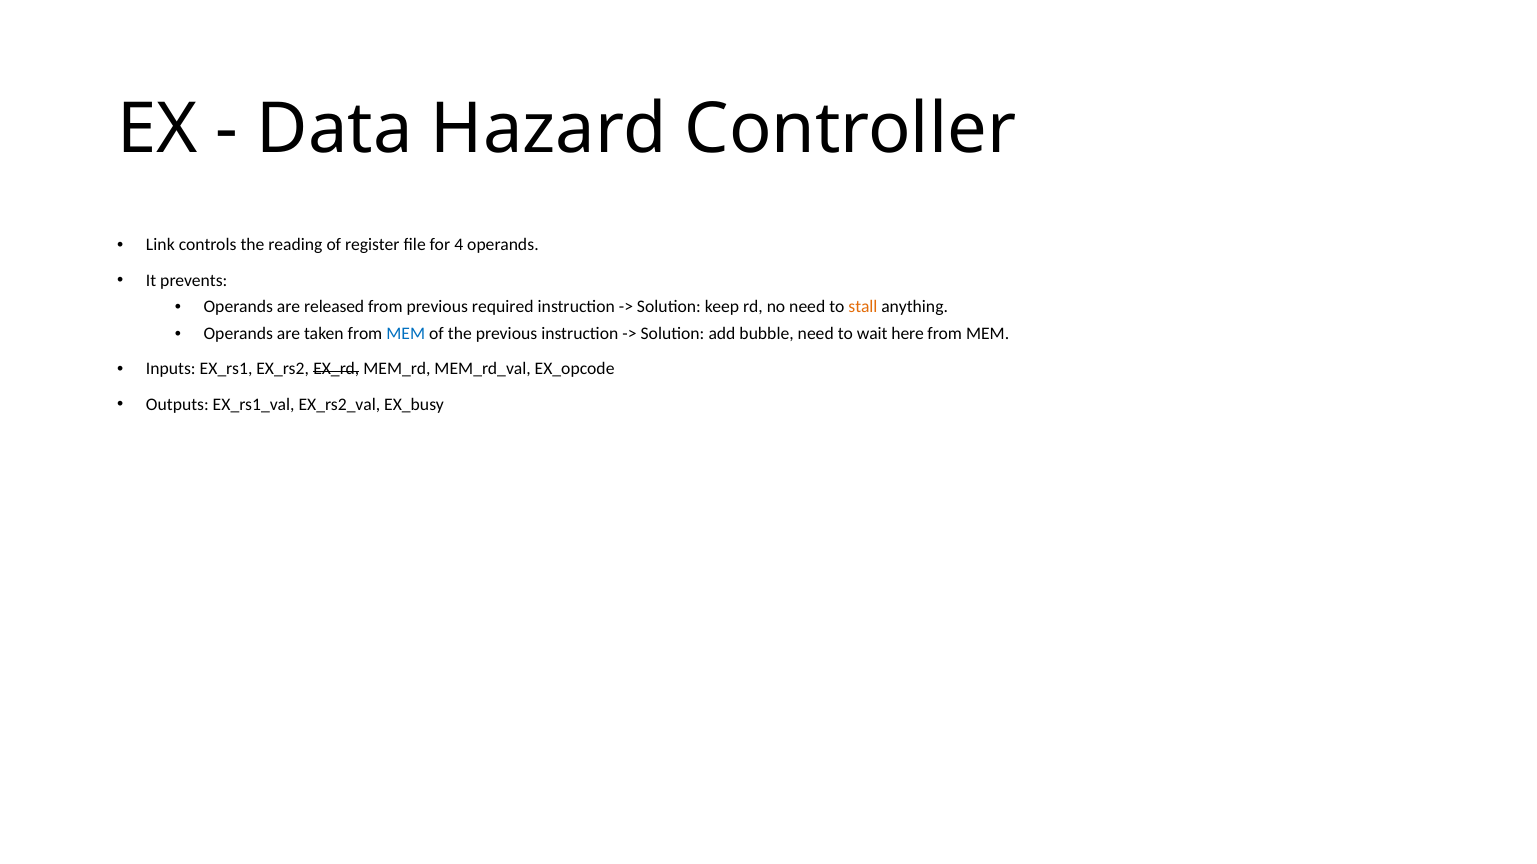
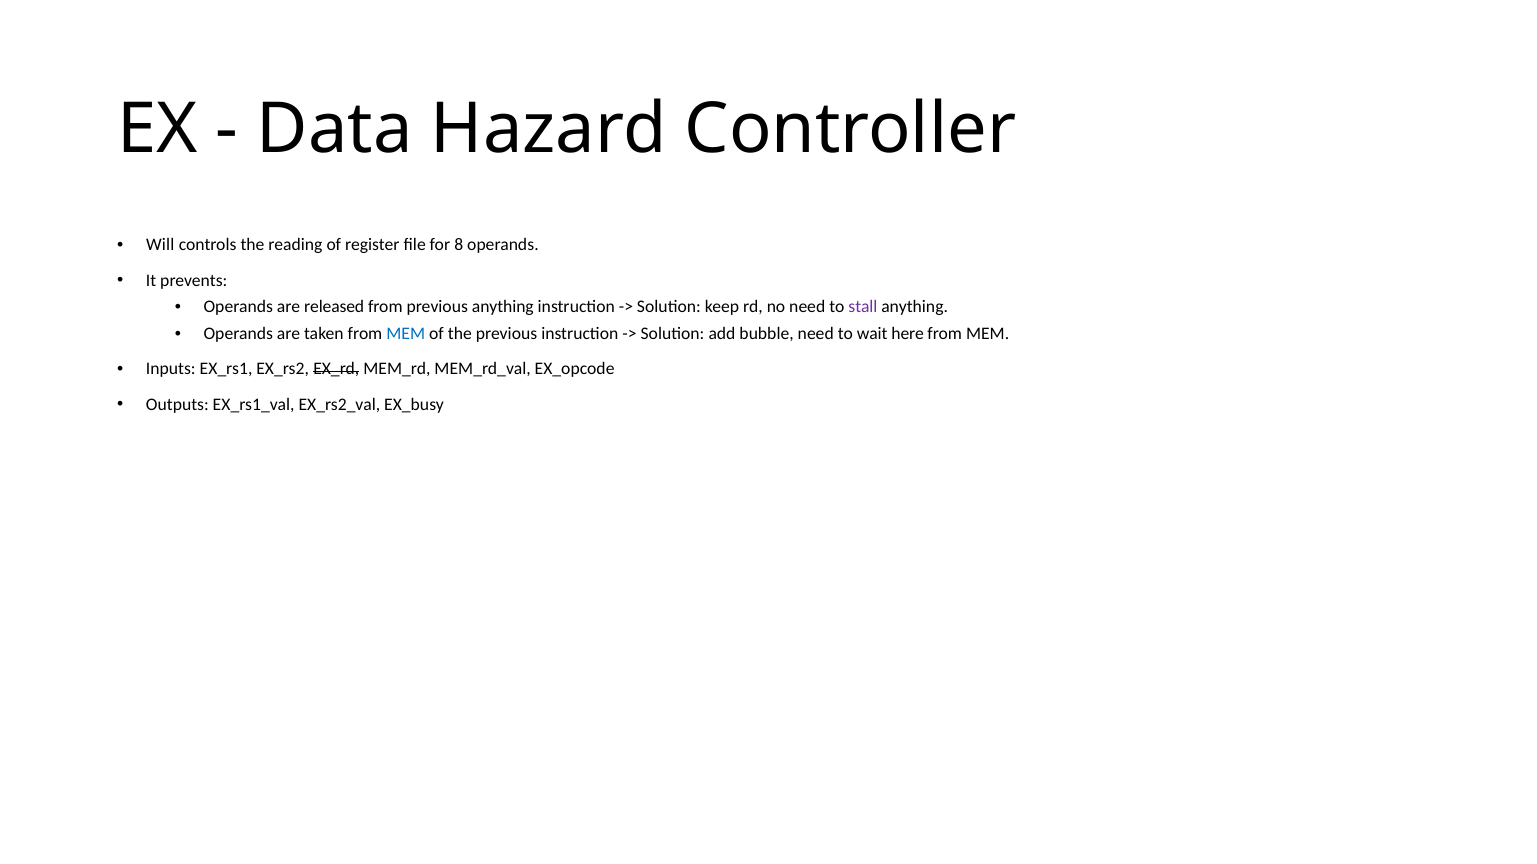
Link: Link -> Will (160, 245)
4: 4 -> 8 (459, 245)
previous required: required -> anything (503, 307)
stall colour: orange -> purple (863, 307)
